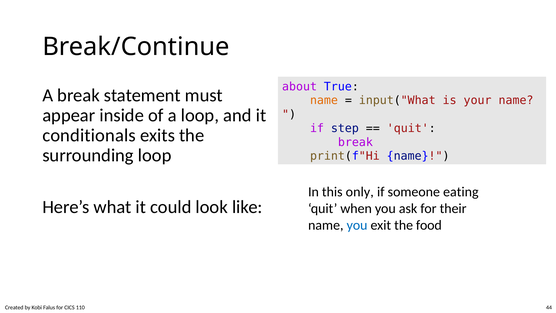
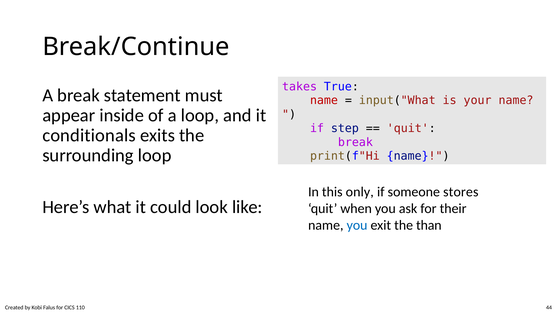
about: about -> takes (300, 86)
name colour: orange -> red (324, 100)
eating: eating -> stores (461, 192)
food: food -> than (429, 225)
